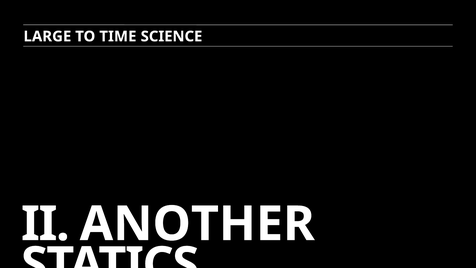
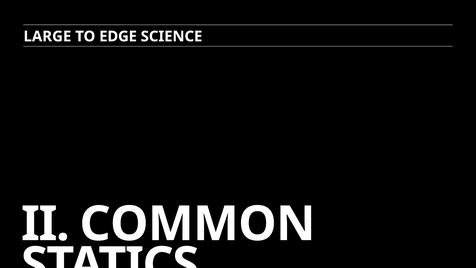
TIME: TIME -> EDGE (118, 36)
ANOTHER: ANOTHER -> COMMON (198, 224)
